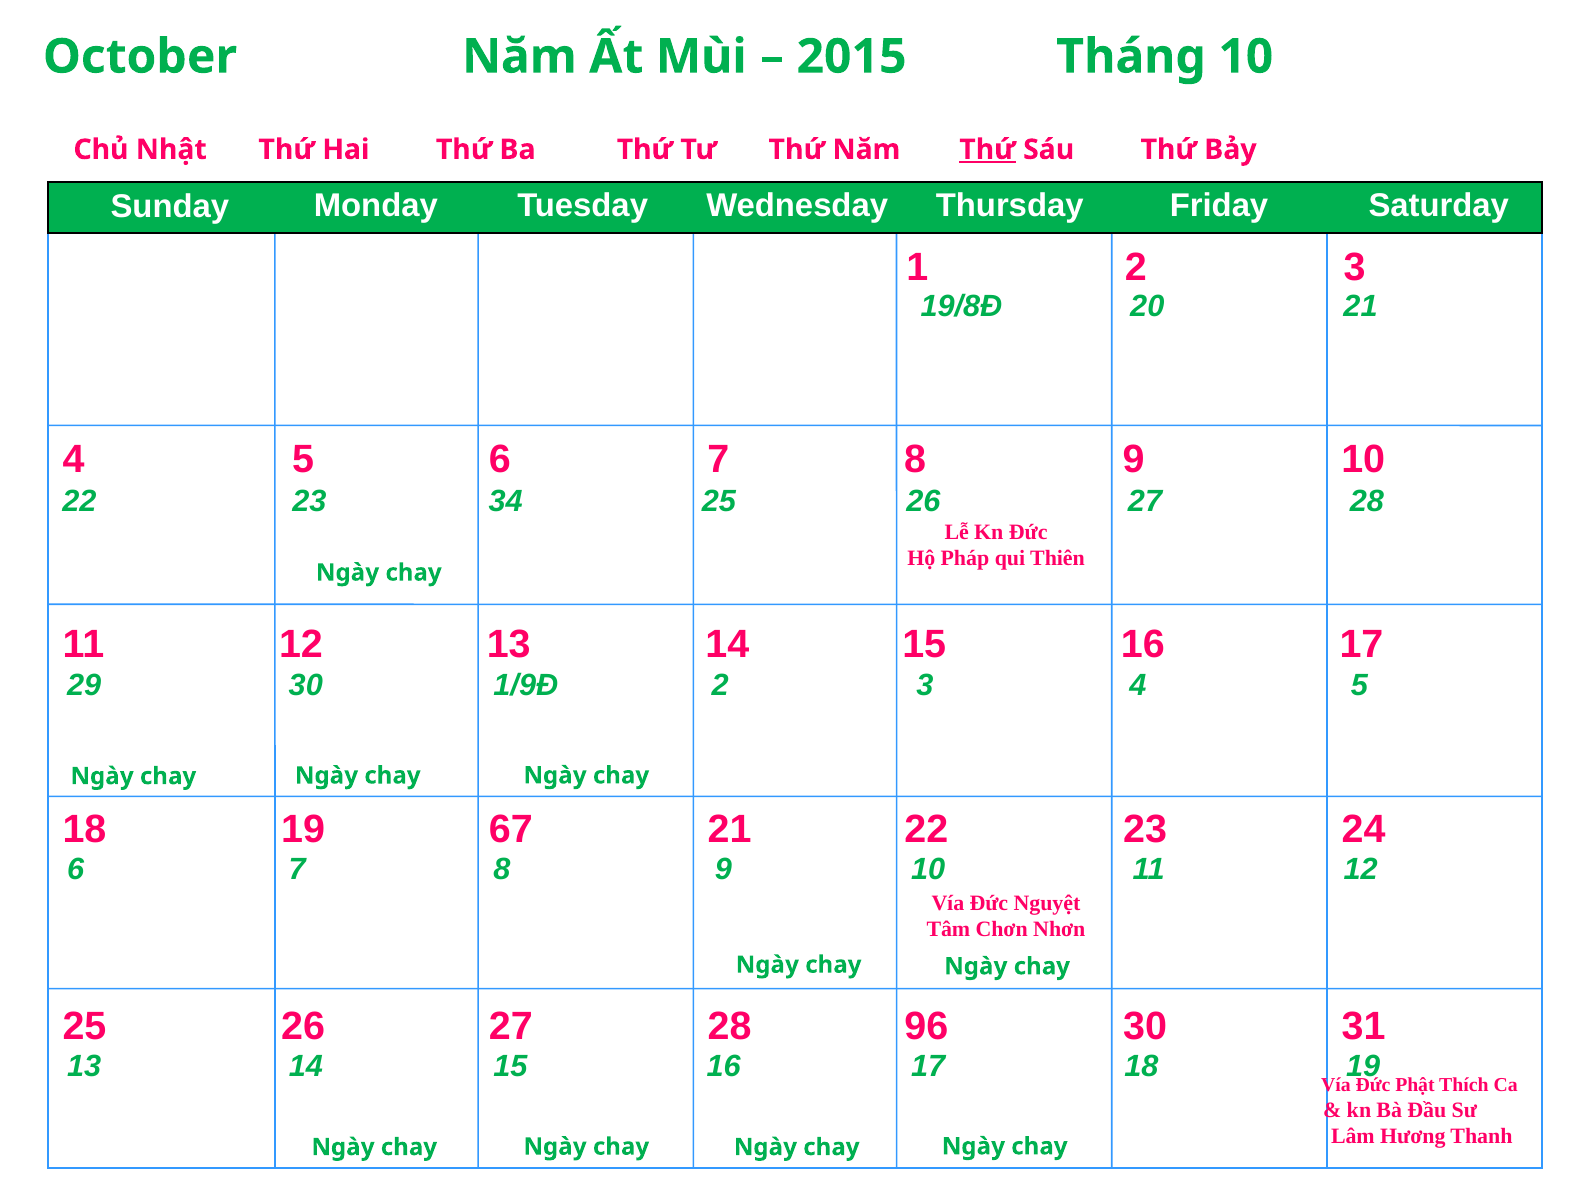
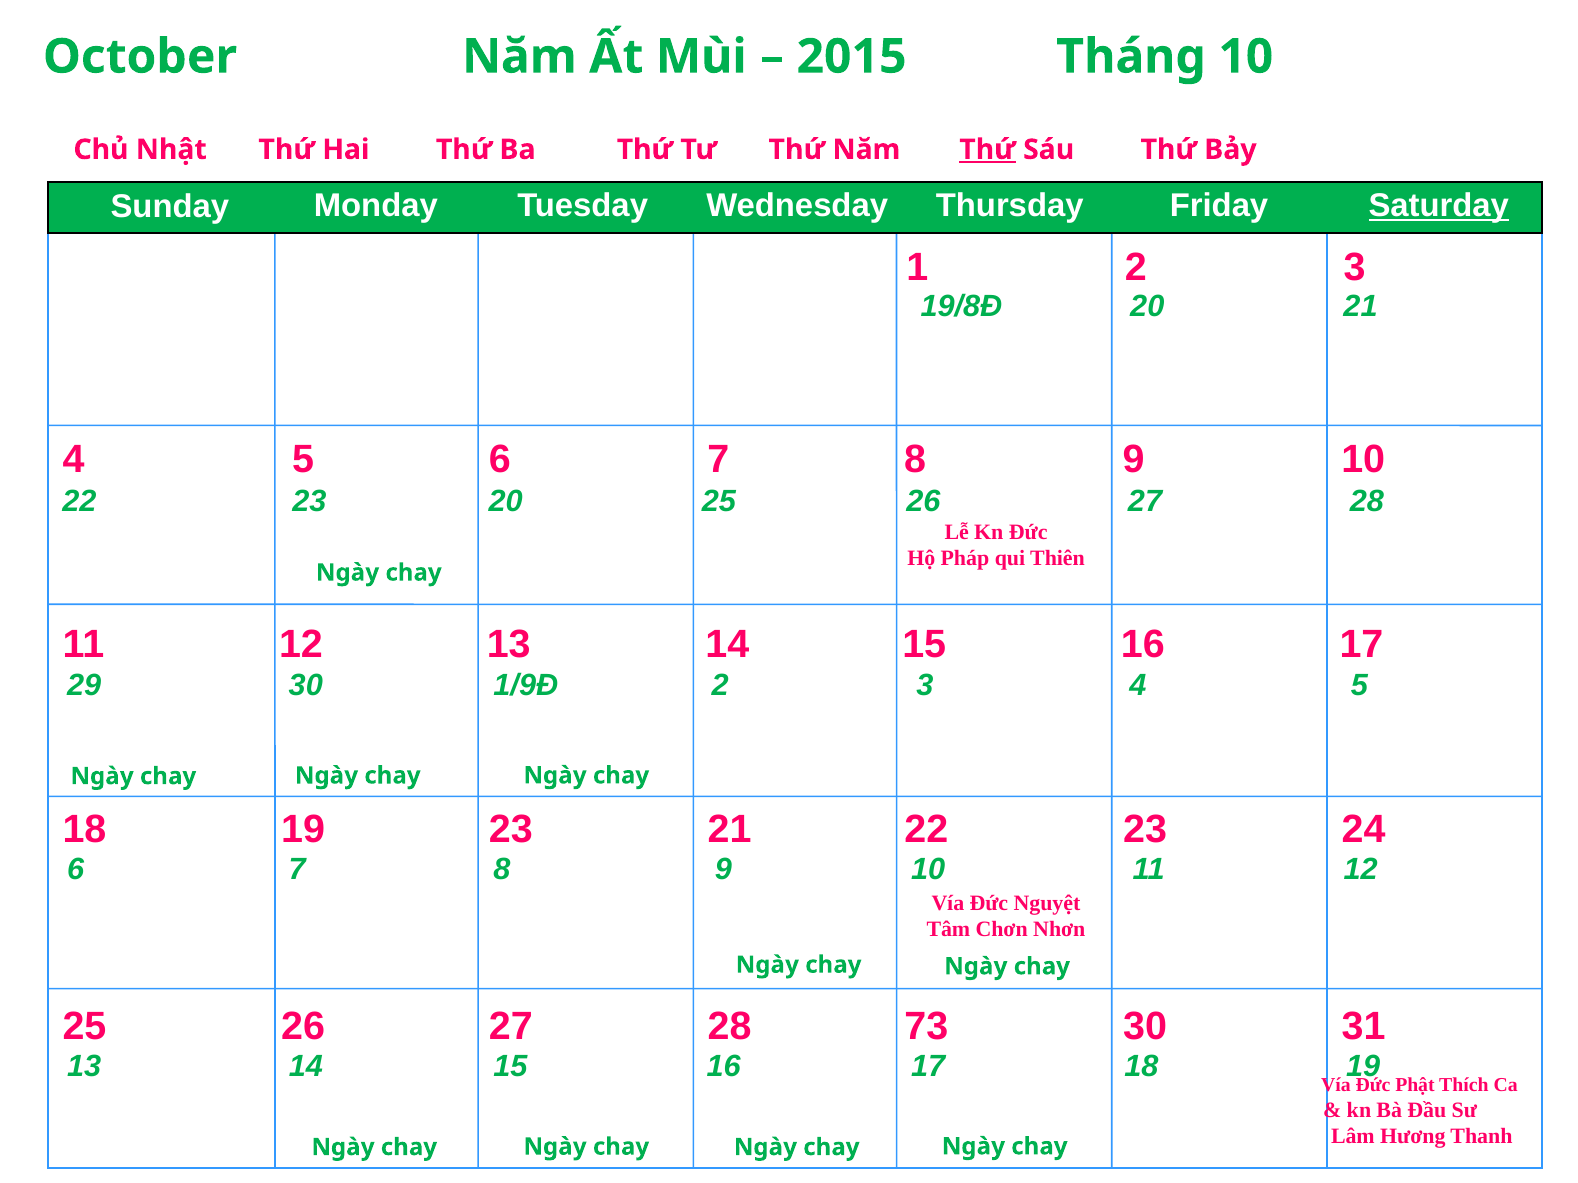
Saturday underline: none -> present (1439, 206)
23 34: 34 -> 20 (506, 502)
19 67: 67 -> 23 (511, 830)
96: 96 -> 73 (926, 1027)
